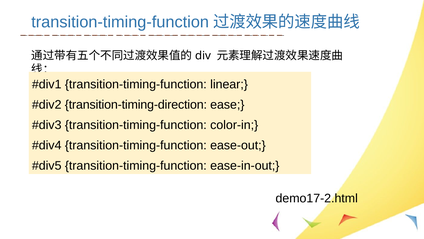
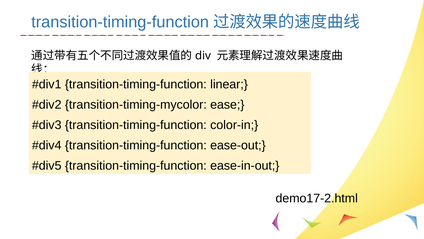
transition-timing-direction: transition-timing-direction -> transition-timing-mycolor (136, 105)
